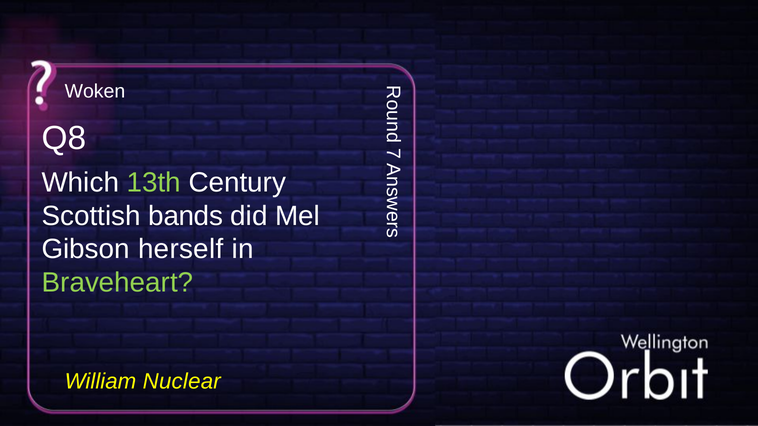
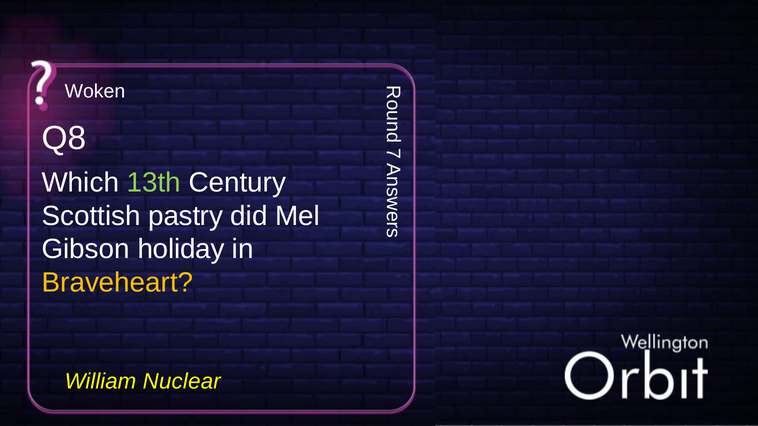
bands: bands -> pastry (186, 216)
herself: herself -> holiday (181, 249)
Braveheart colour: light green -> yellow (118, 283)
